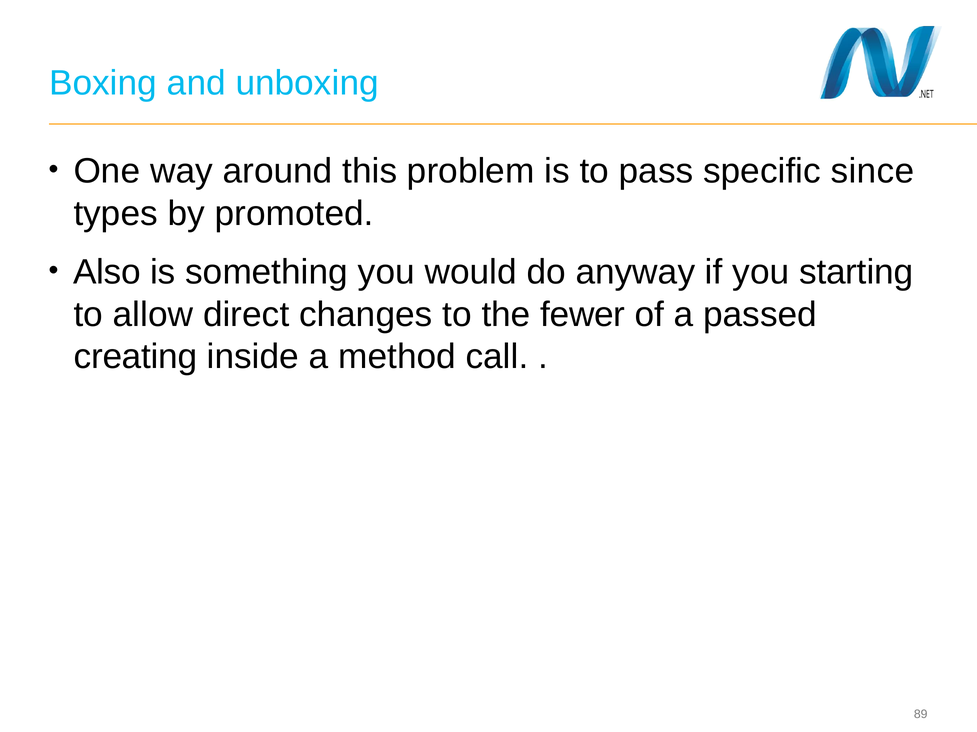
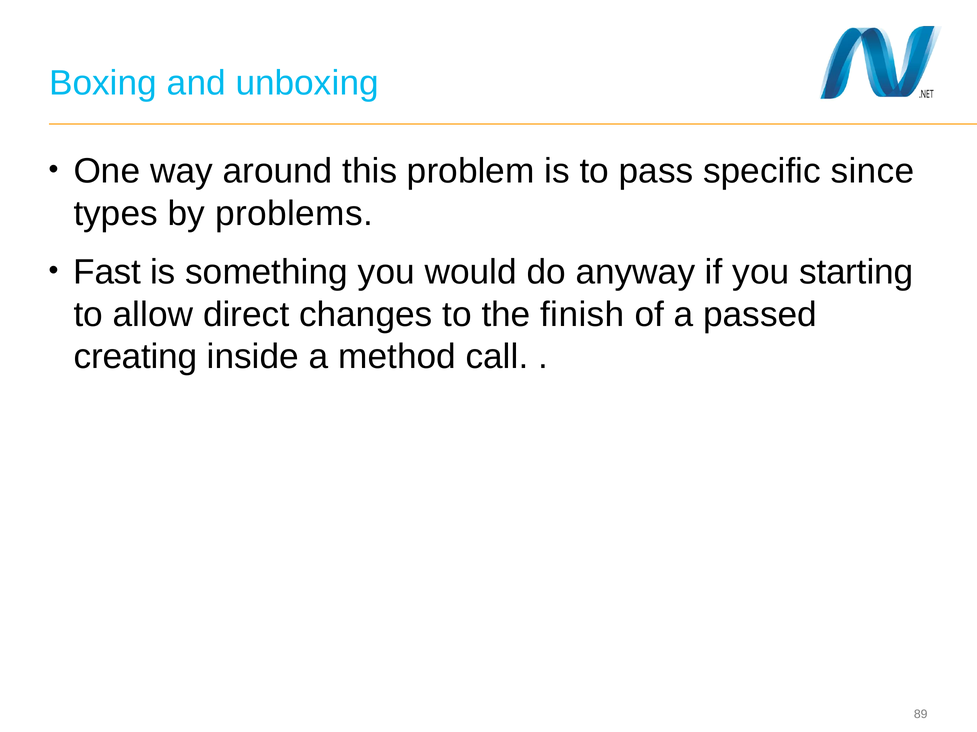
promoted: promoted -> problems (294, 214)
Also: Also -> Fast (107, 272)
fewer: fewer -> finish (582, 315)
